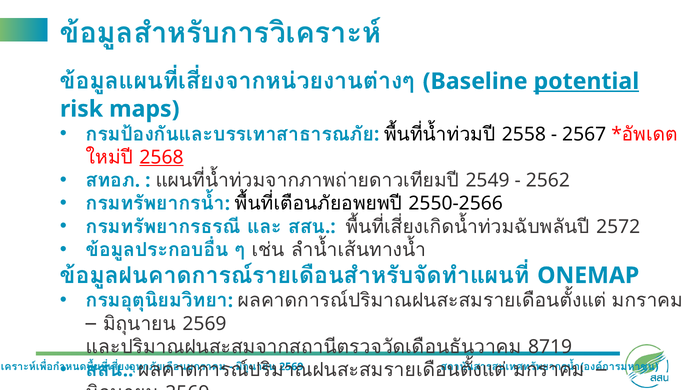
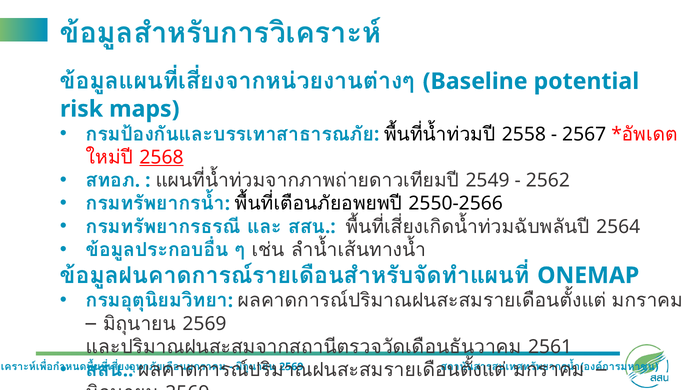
potential underline: present -> none (586, 81)
2572: 2572 -> 2564 (618, 227)
8719: 8719 -> 2561 (550, 347)
